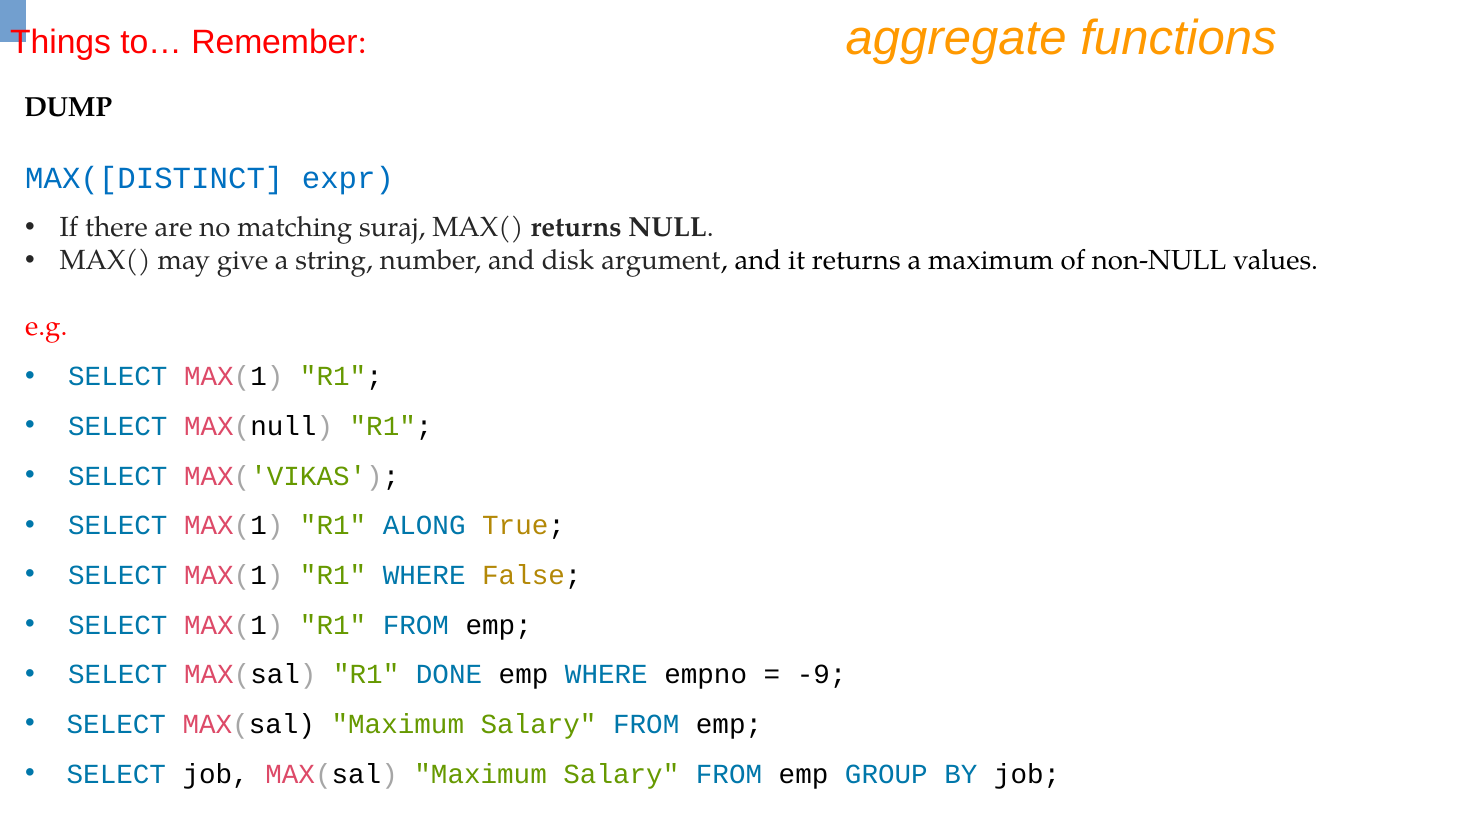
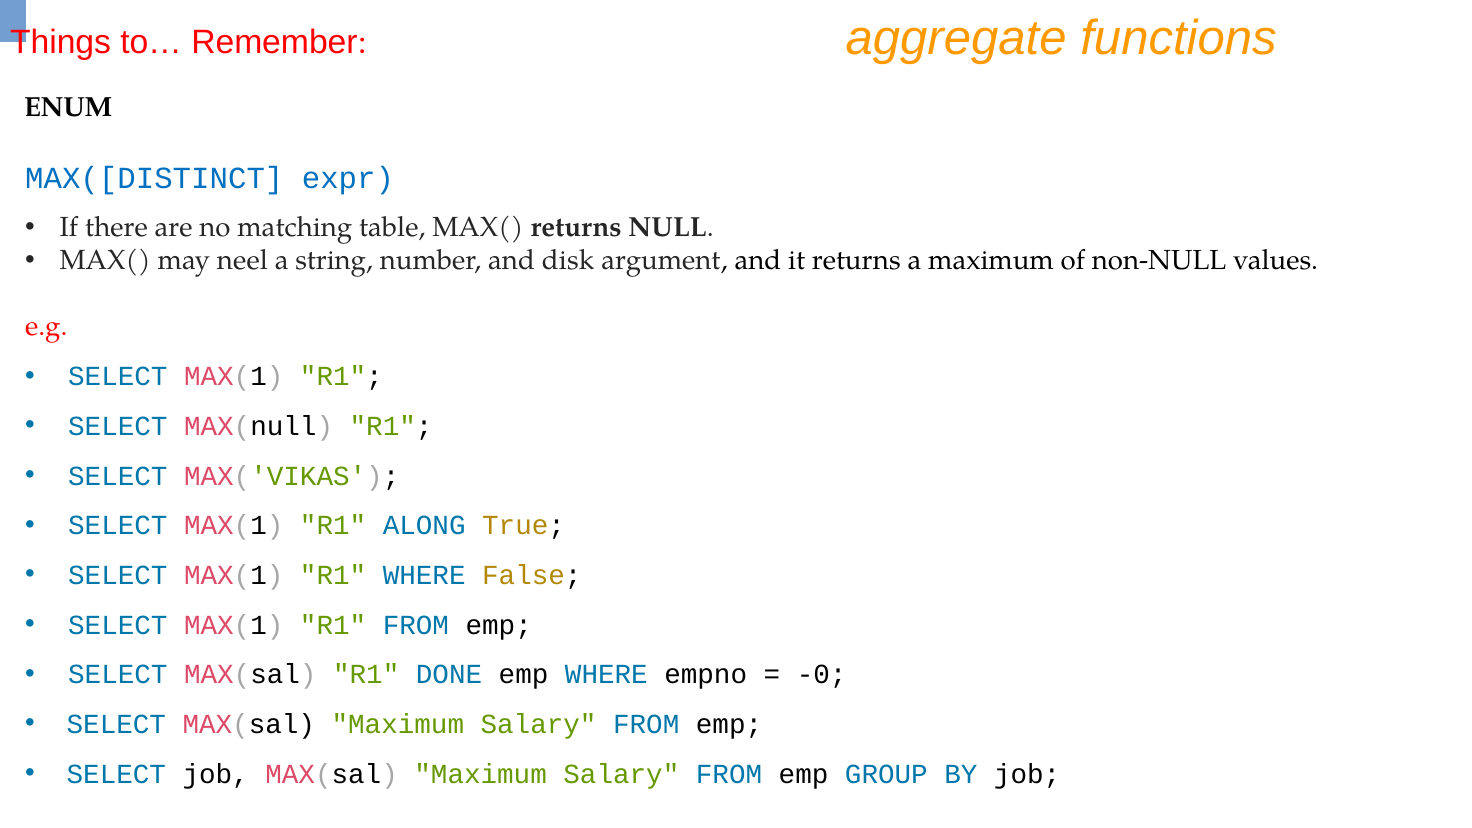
DUMP: DUMP -> ENUM (68, 108)
suraj: suraj -> table (392, 228)
give: give -> neel (242, 261)
-9: -9 -> -0 (822, 675)
